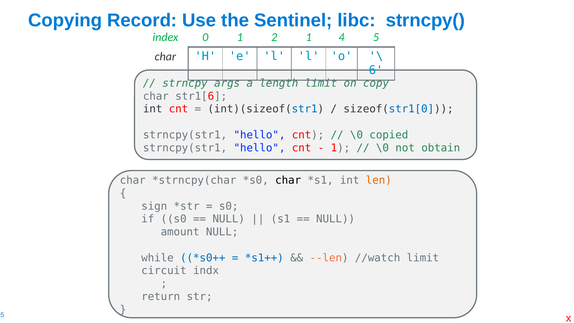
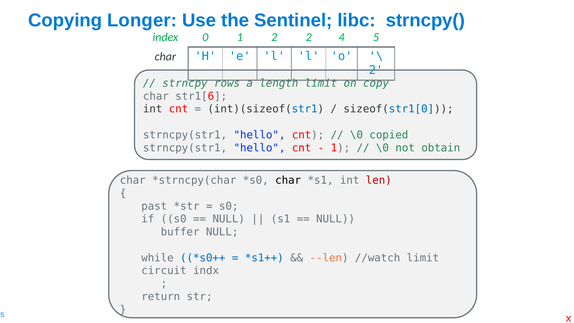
Record: Record -> Longer (142, 20)
2 1: 1 -> 2 (309, 37)
6: 6 -> 2 (376, 70)
args: args -> rows (227, 83)
len colour: orange -> red (379, 180)
sign: sign -> past (154, 206)
amount: amount -> buffer (180, 232)
